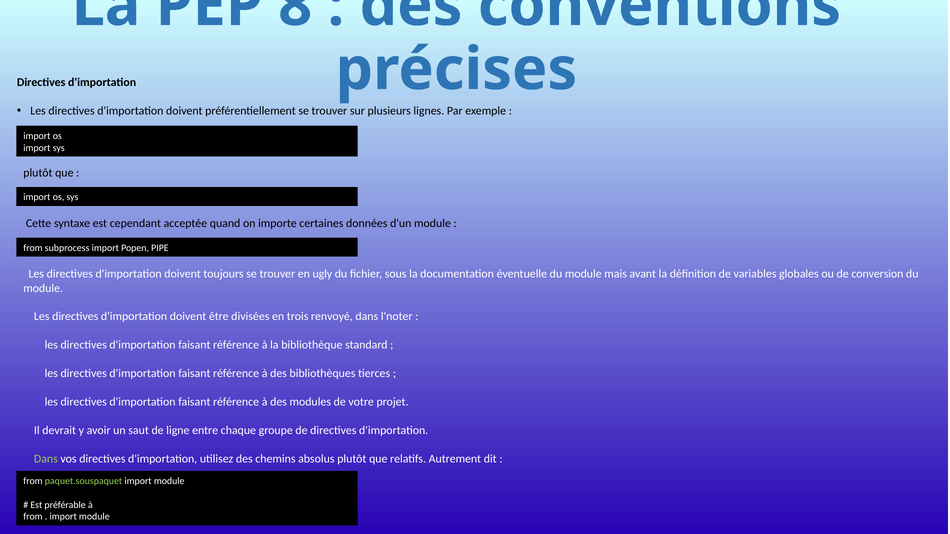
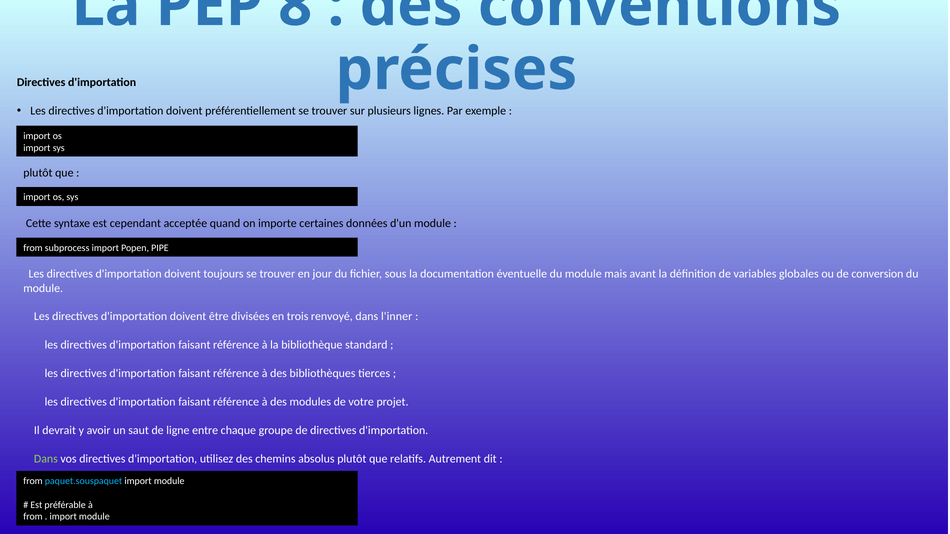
ugly: ugly -> jour (322, 274)
l'noter: l'noter -> l'inner (397, 317)
paquet.souspaquet colour: light green -> light blue (84, 481)
